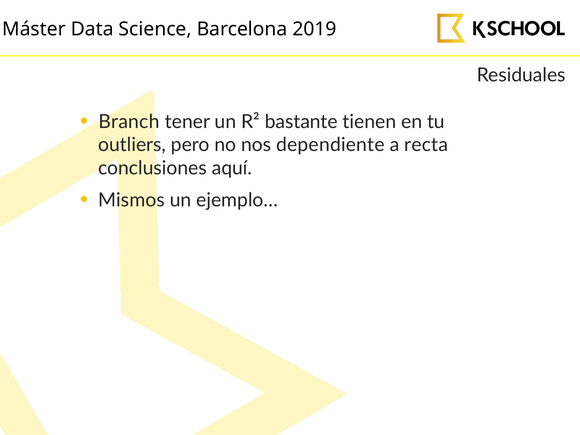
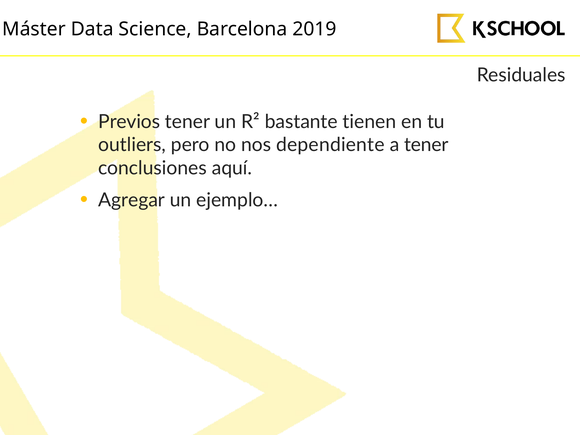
Branch: Branch -> Previos (129, 122)
a recta: recta -> tener (426, 145)
Mismos: Mismos -> Agregar (132, 200)
